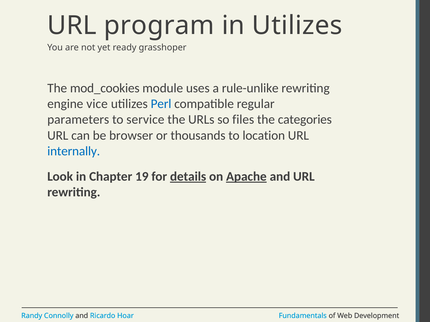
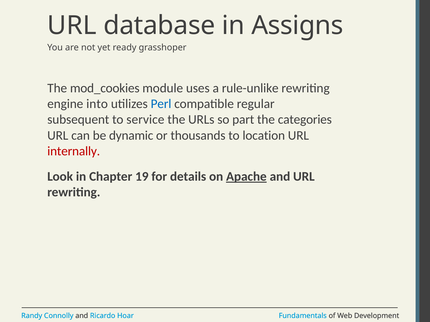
program: program -> database (159, 26)
in Utilizes: Utilizes -> Assigns (297, 26)
vice: vice -> into (97, 104)
parameters: parameters -> subsequent (78, 120)
files: files -> part (243, 120)
browser: browser -> dynamic (131, 136)
internally colour: blue -> red (74, 151)
details underline: present -> none (188, 177)
